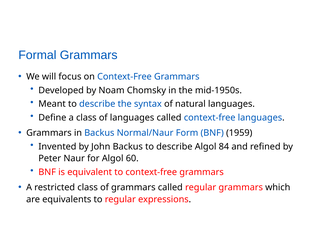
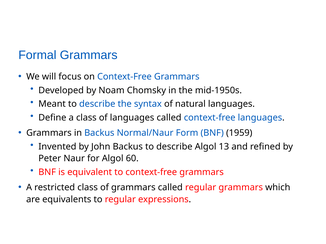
84: 84 -> 13 (224, 147)
